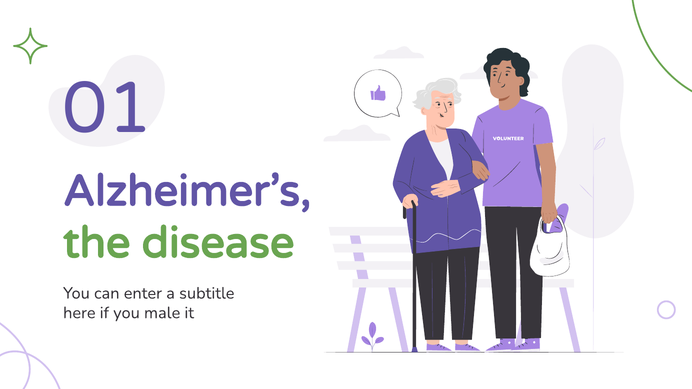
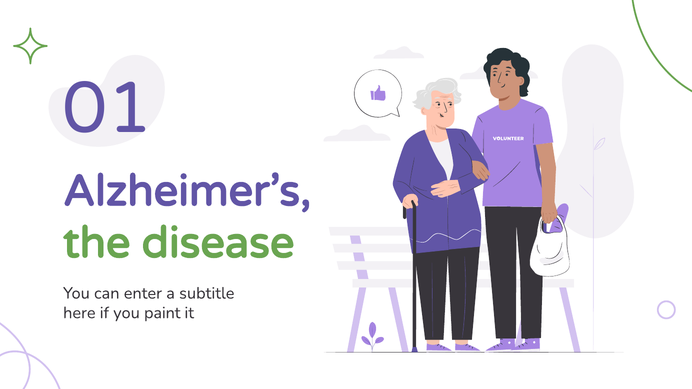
male: male -> paint (162, 313)
